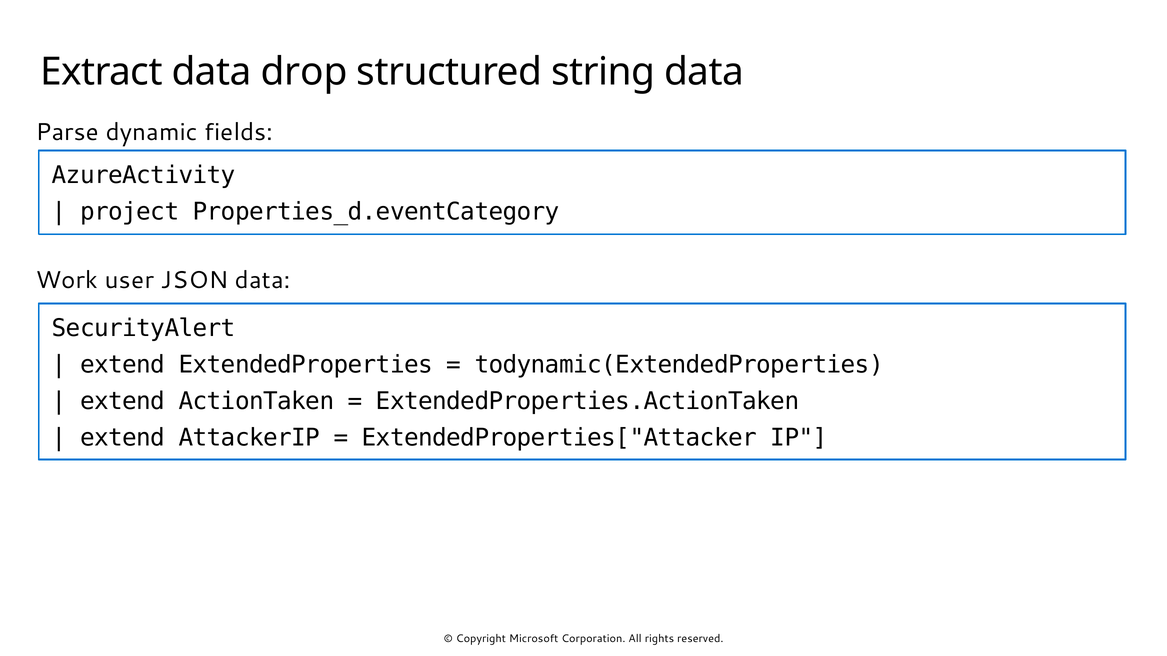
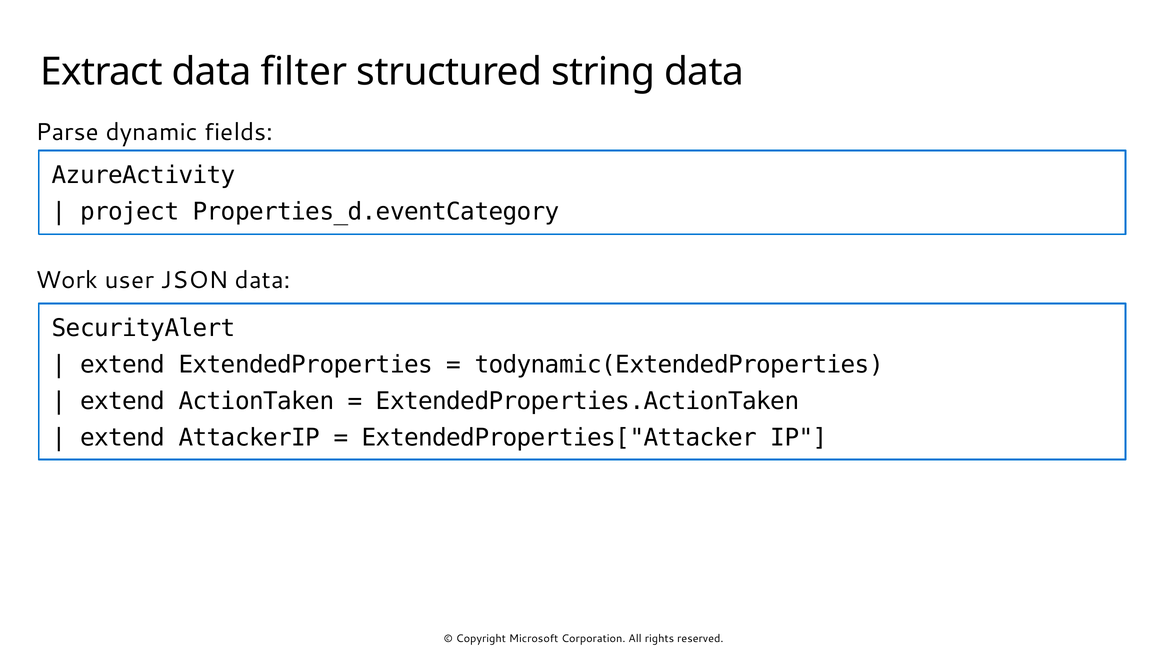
drop: drop -> filter (304, 72)
